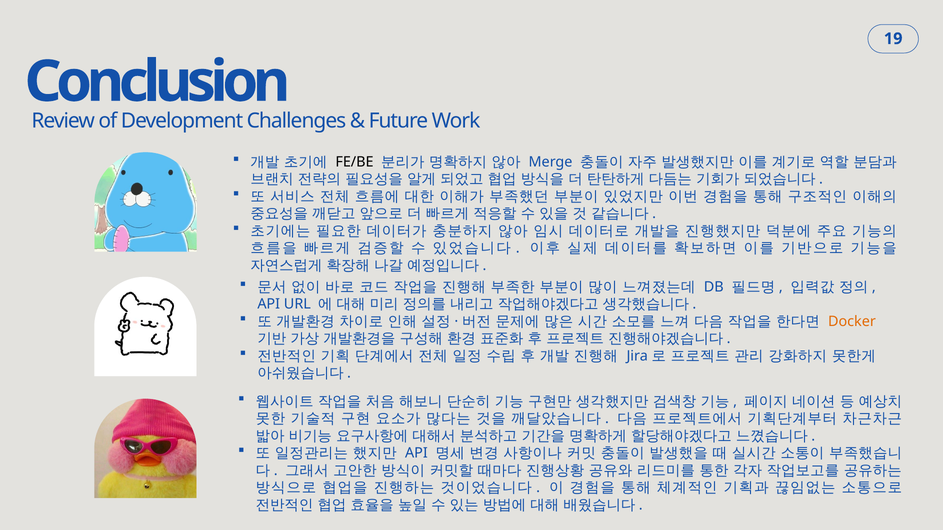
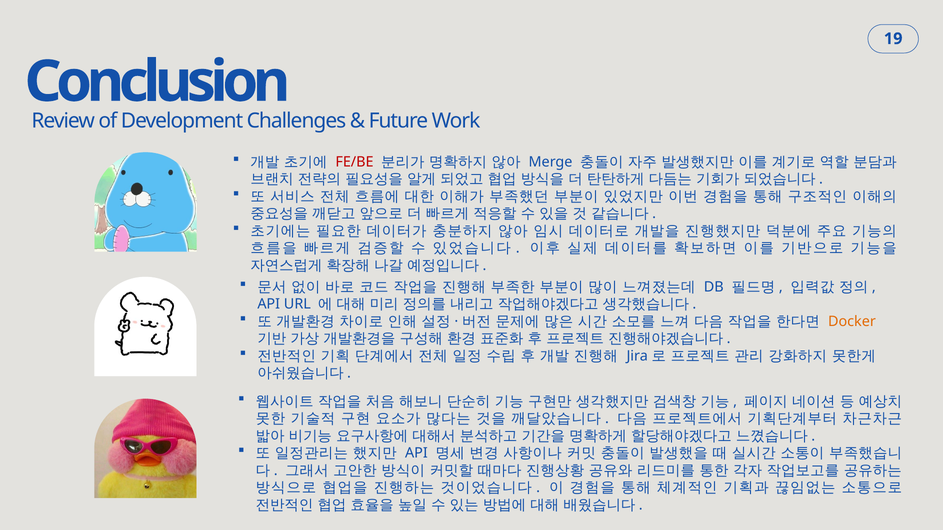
FE/BE colour: black -> red (354, 162)
